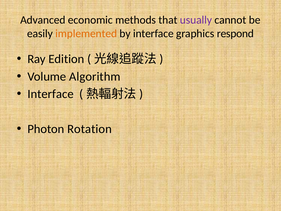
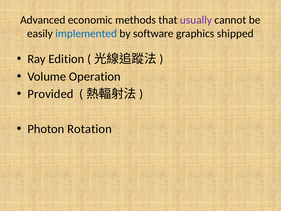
implemented colour: orange -> blue (86, 34)
by interface: interface -> software (153, 34)
respond: respond -> shipped (235, 34)
Algorithm: Algorithm -> Operation (95, 76)
Interface: Interface -> Provided (51, 94)
